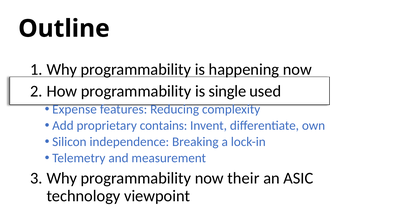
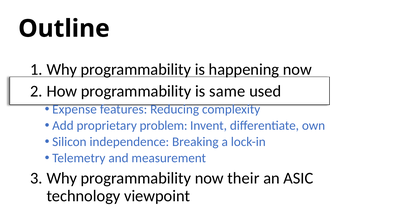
single: single -> same (227, 91)
contains: contains -> problem (164, 125)
